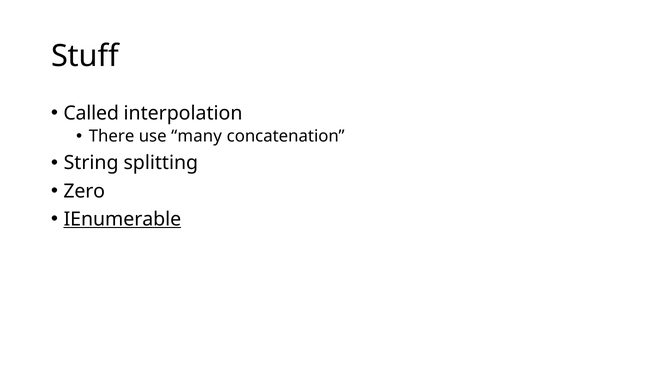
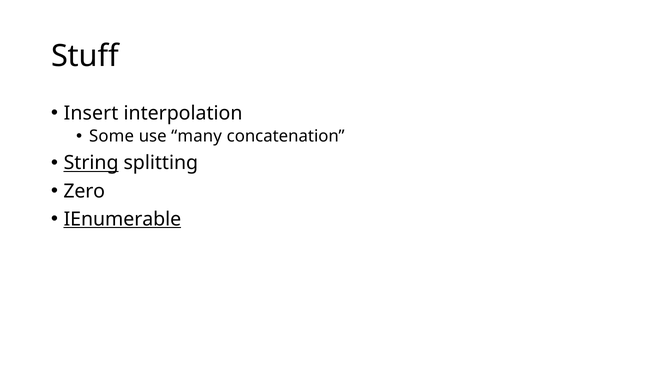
Called: Called -> Insert (91, 113)
There: There -> Some (111, 136)
String underline: none -> present (91, 163)
